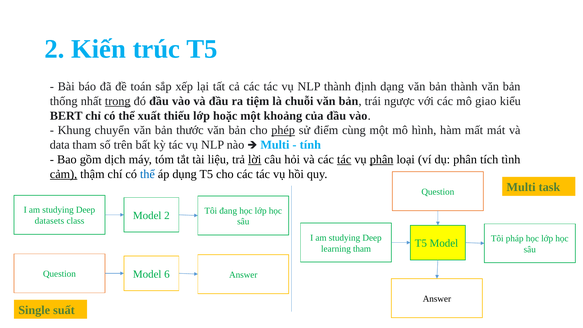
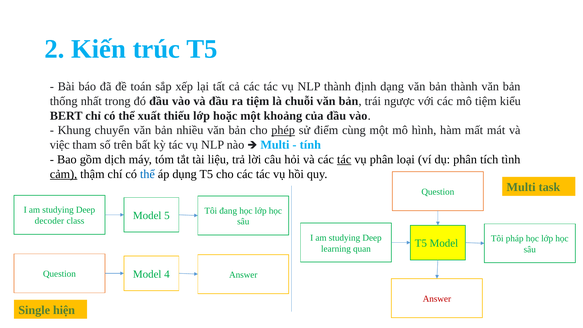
trong underline: present -> none (118, 101)
mô giao: giao -> tiệm (486, 101)
thước: thước -> nhiều (190, 130)
data: data -> việc (60, 145)
lời underline: present -> none (255, 159)
phân underline: present -> none (382, 159)
Model 2: 2 -> 5 (167, 216)
datasets: datasets -> decoder (49, 221)
learning tham: tham -> quan (362, 249)
6: 6 -> 4 (167, 274)
Answer colour: black -> red (437, 299)
suất: suất -> hiện (64, 310)
